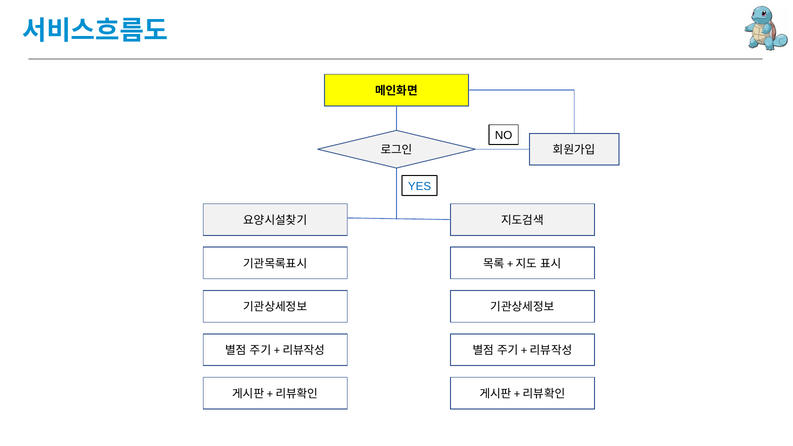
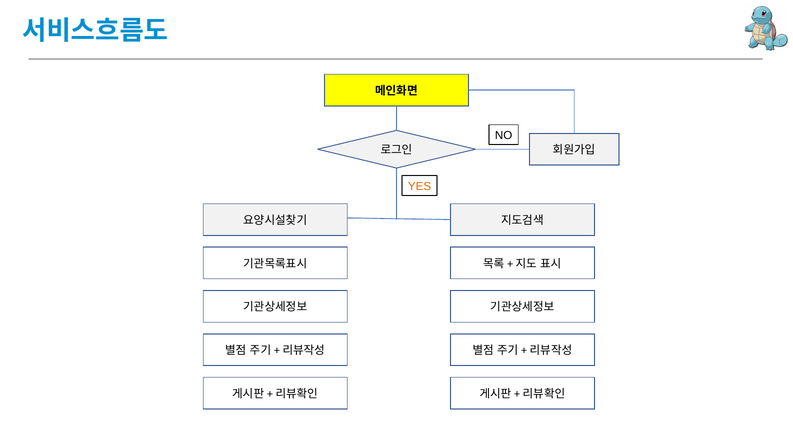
YES colour: blue -> orange (420, 186)
